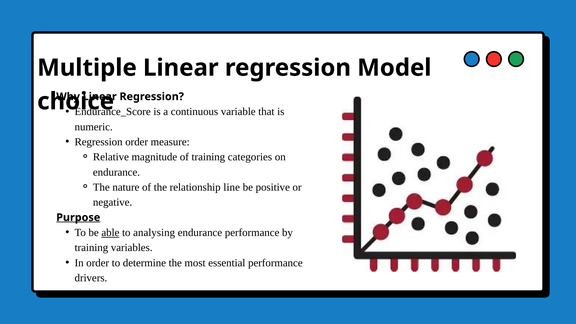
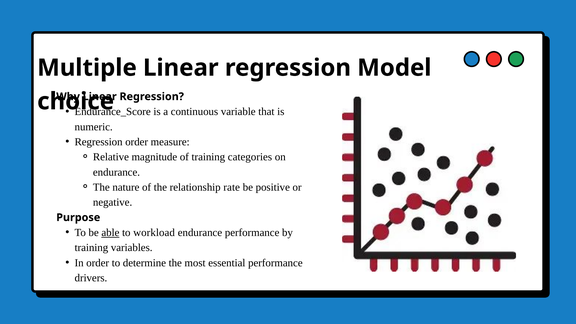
line: line -> rate (232, 187)
Purpose underline: present -> none (78, 217)
analysing: analysing -> workload (154, 233)
